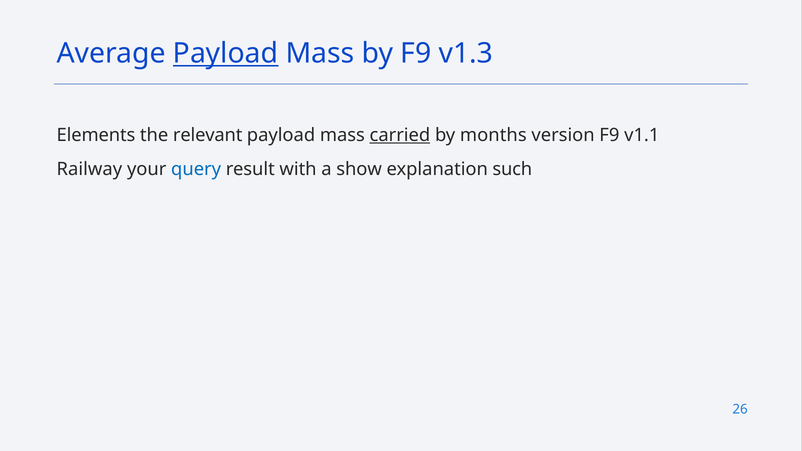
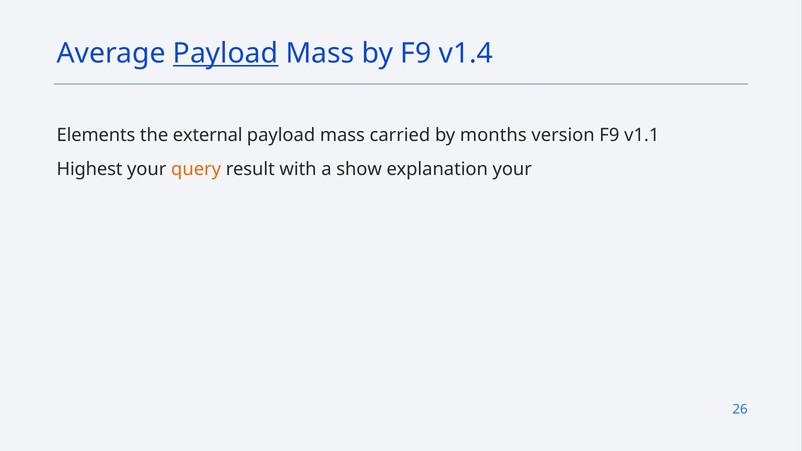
v1.3: v1.3 -> v1.4 (466, 54)
relevant: relevant -> external (208, 135)
carried underline: present -> none (400, 135)
Railway: Railway -> Highest (89, 169)
query colour: blue -> orange (196, 169)
explanation such: such -> your (512, 169)
